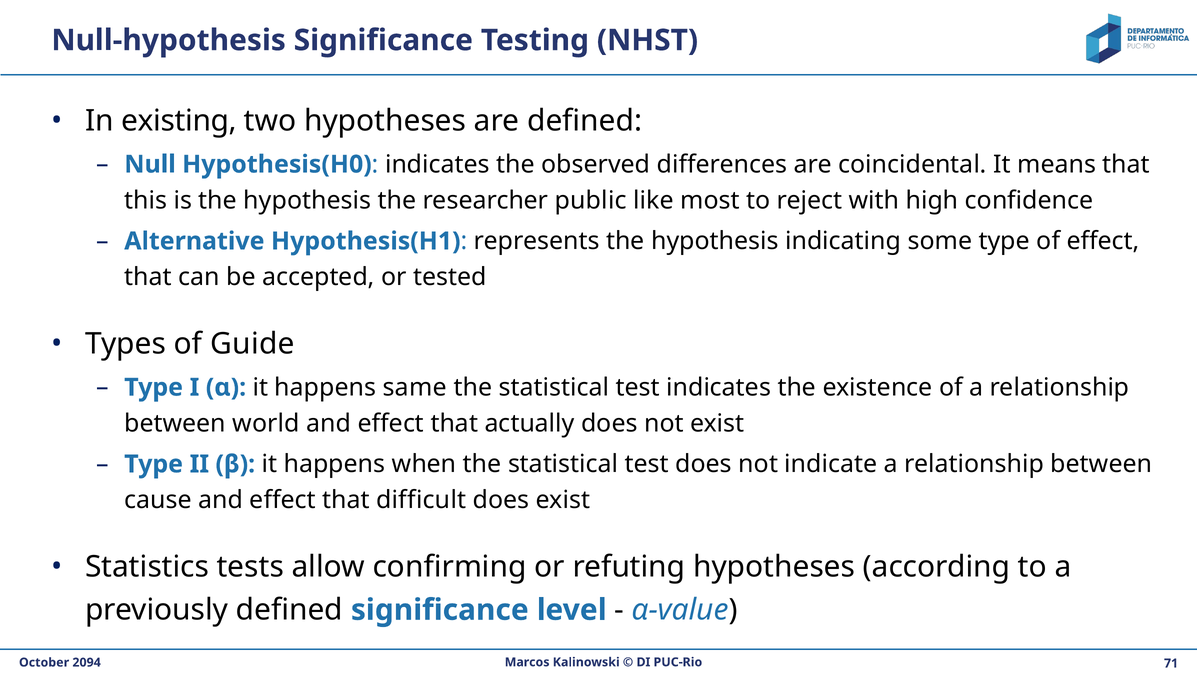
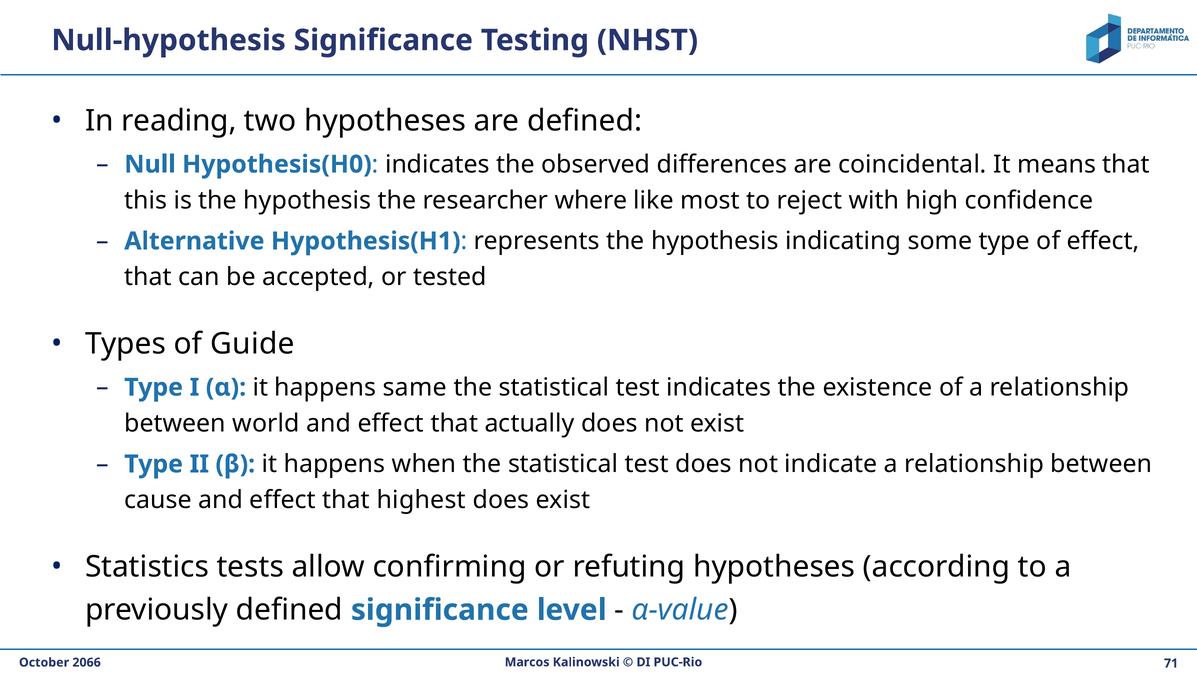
existing: existing -> reading (179, 121)
public: public -> where (591, 200)
difficult: difficult -> highest (421, 500)
2094: 2094 -> 2066 (87, 663)
